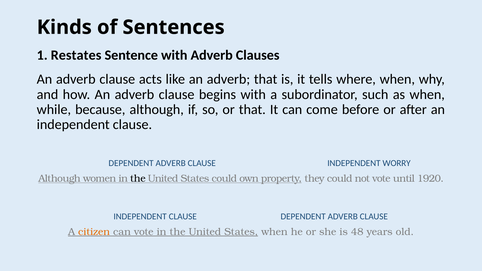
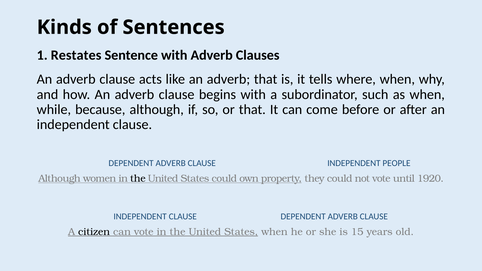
WORRY: WORRY -> PEOPLE (397, 163)
citizen colour: orange -> black (94, 232)
48: 48 -> 15 (357, 232)
